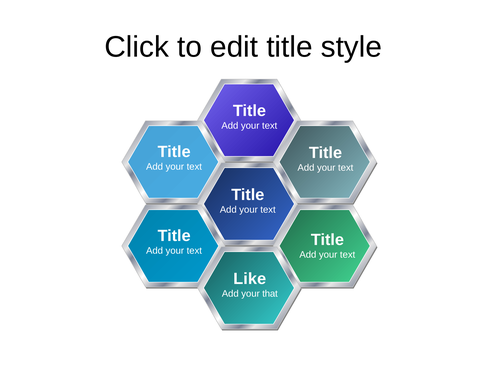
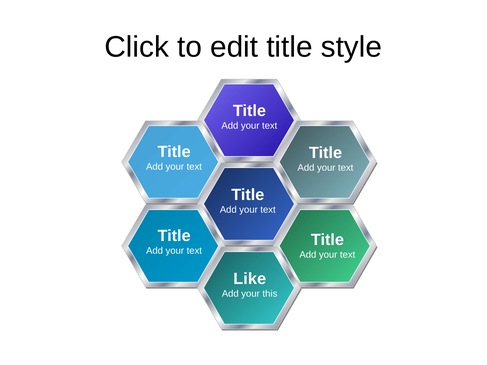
that: that -> this (270, 294)
